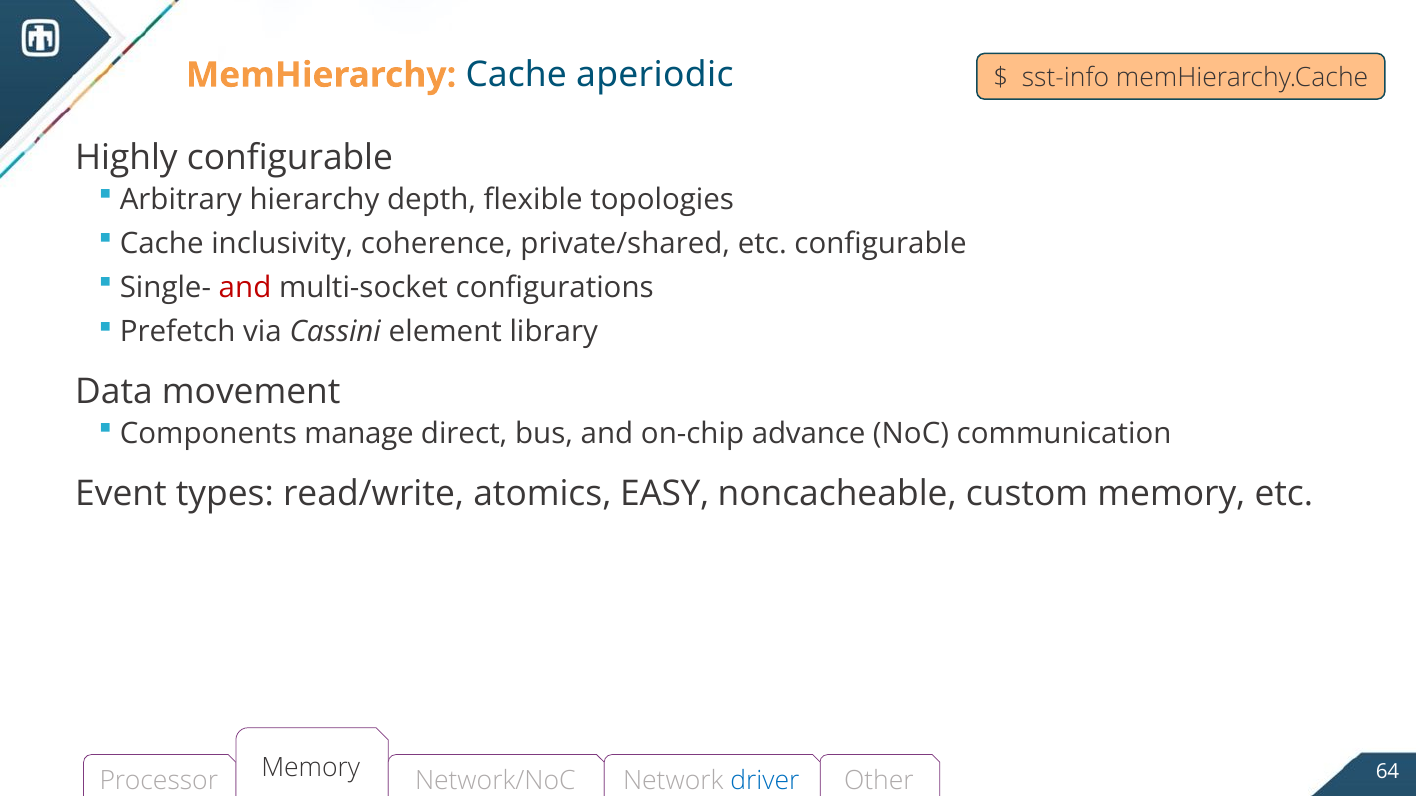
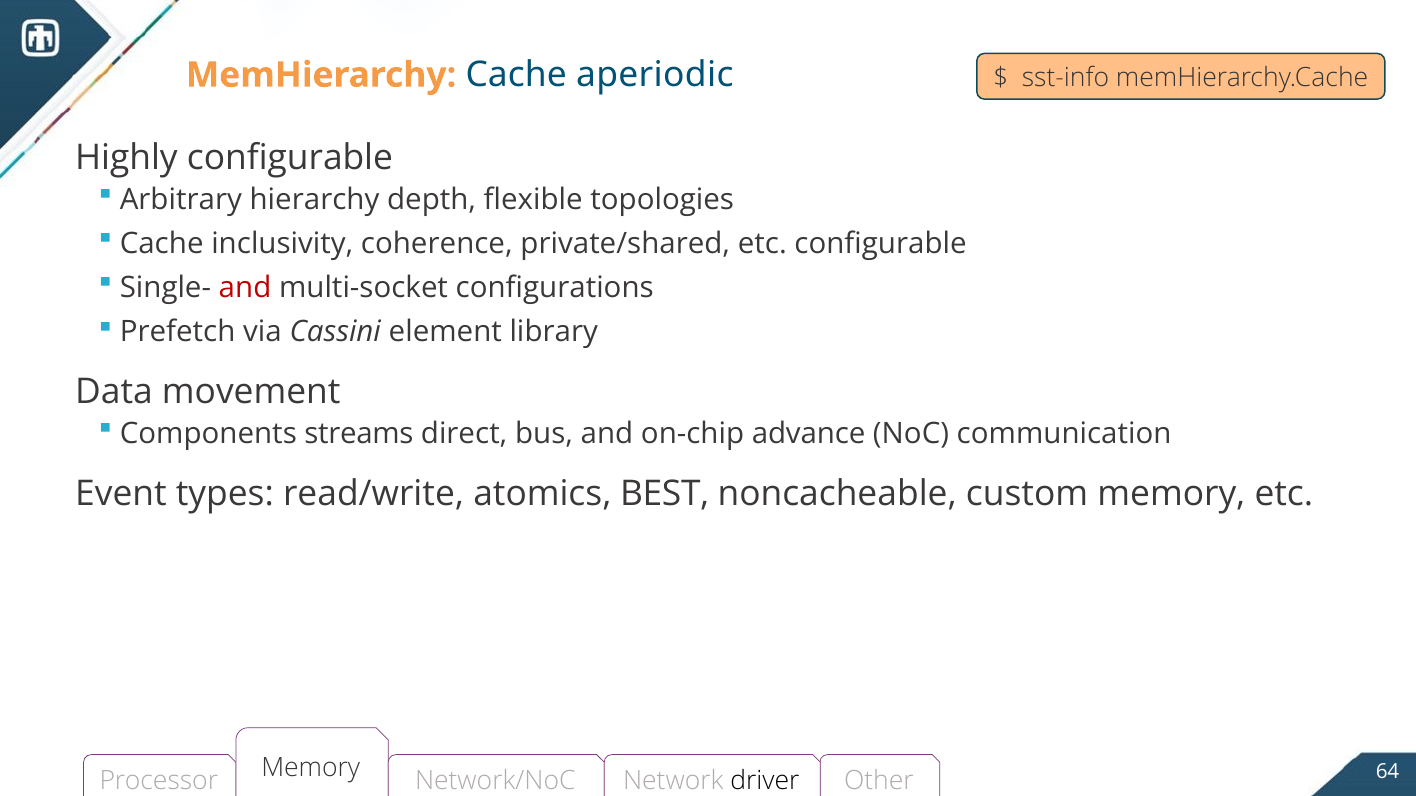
manage: manage -> streams (359, 434)
EASY: EASY -> BEST (665, 494)
driver colour: blue -> black (765, 781)
